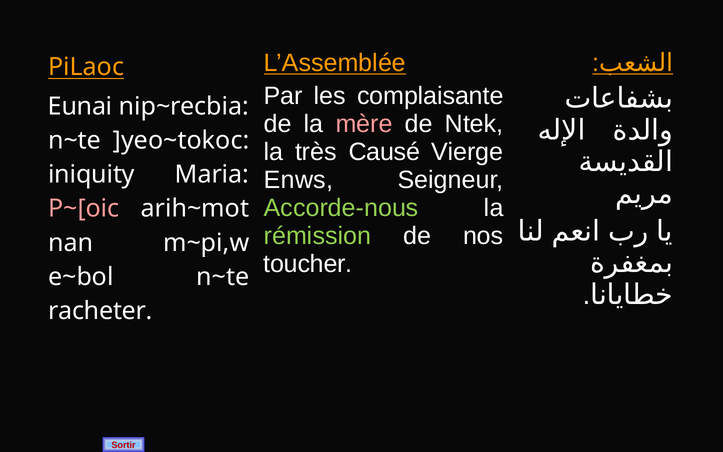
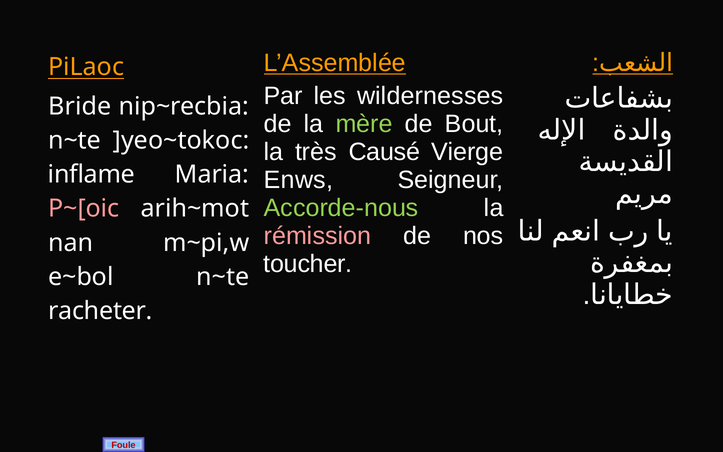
complaisante: complaisante -> wildernesses (430, 96)
Eunai: Eunai -> Bride (80, 106)
mère colour: pink -> light green (364, 124)
Ntek: Ntek -> Bout (474, 124)
iniquity: iniquity -> inflame (91, 174)
rémission colour: light green -> pink (317, 236)
Sortir: Sortir -> Foule (124, 445)
